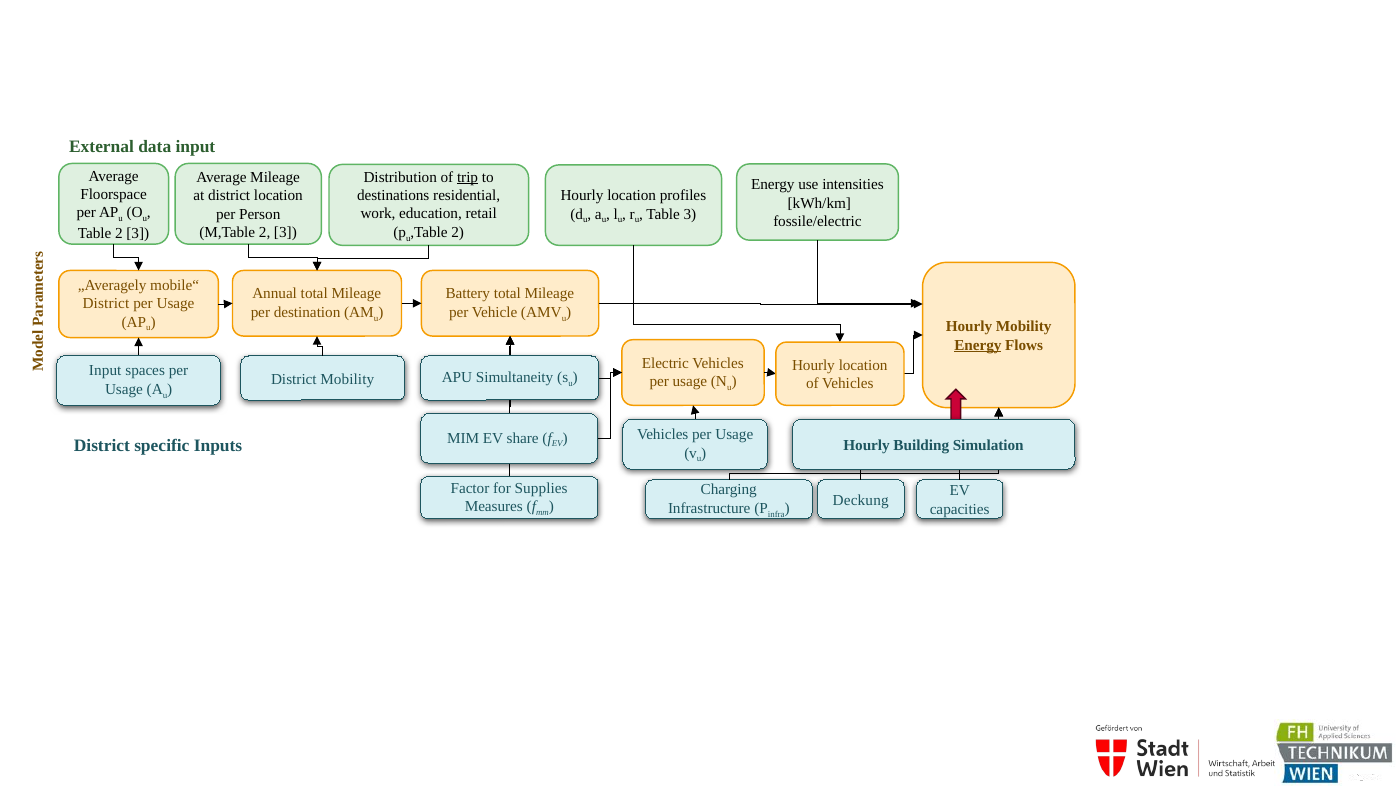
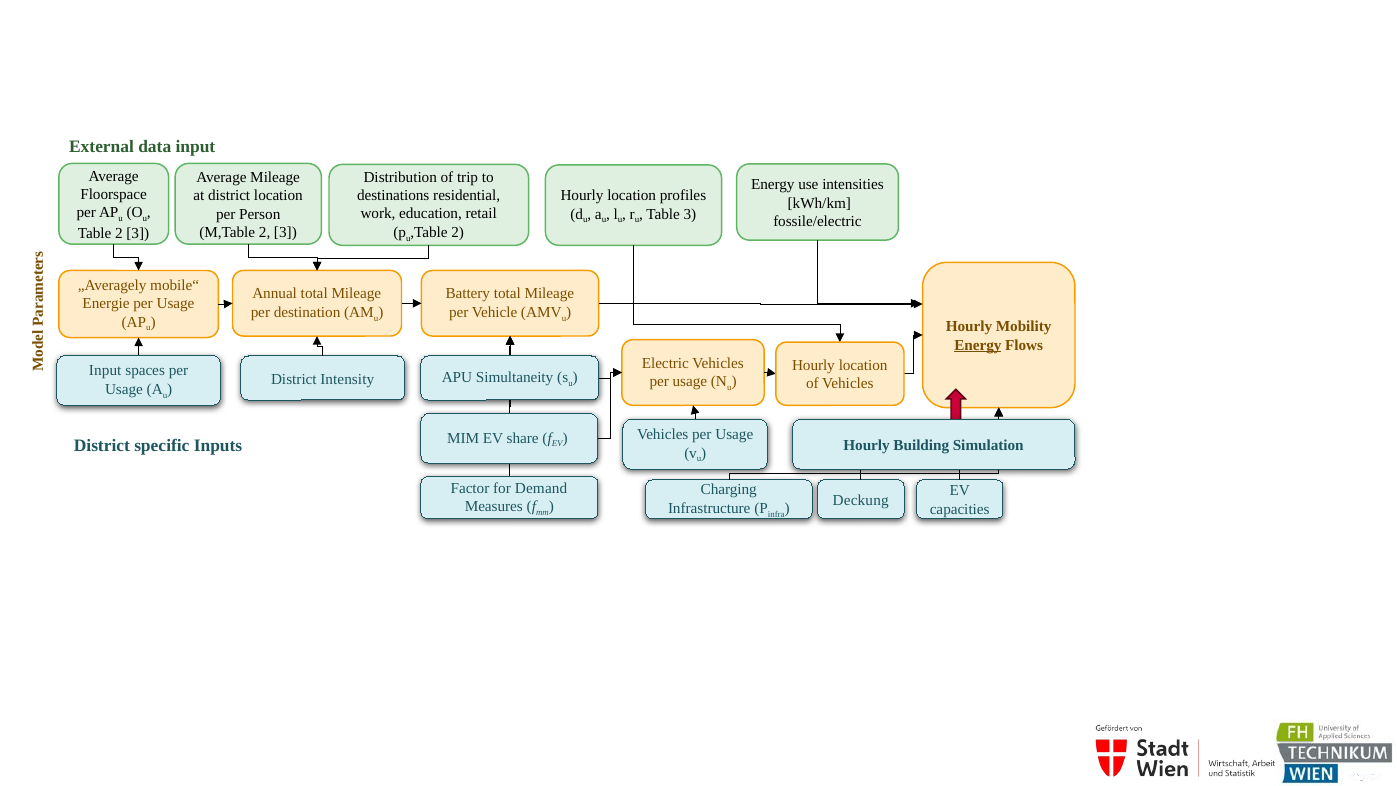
trip underline: present -> none (468, 177)
District: District -> Energie (106, 304)
District Mobility: Mobility -> Intensity (347, 379)
Supplies: Supplies -> Demand (541, 488)
